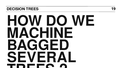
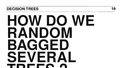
MACHINE: MACHINE -> RANDOM (40, 33)
